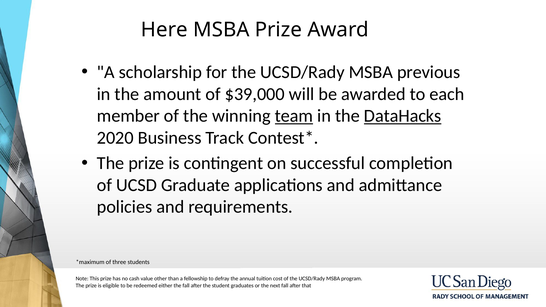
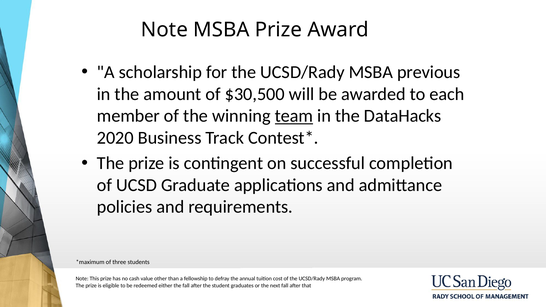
Here: Here -> Note (164, 30)
$39,000: $39,000 -> $30,500 (255, 94)
DataHacks underline: present -> none (403, 116)
